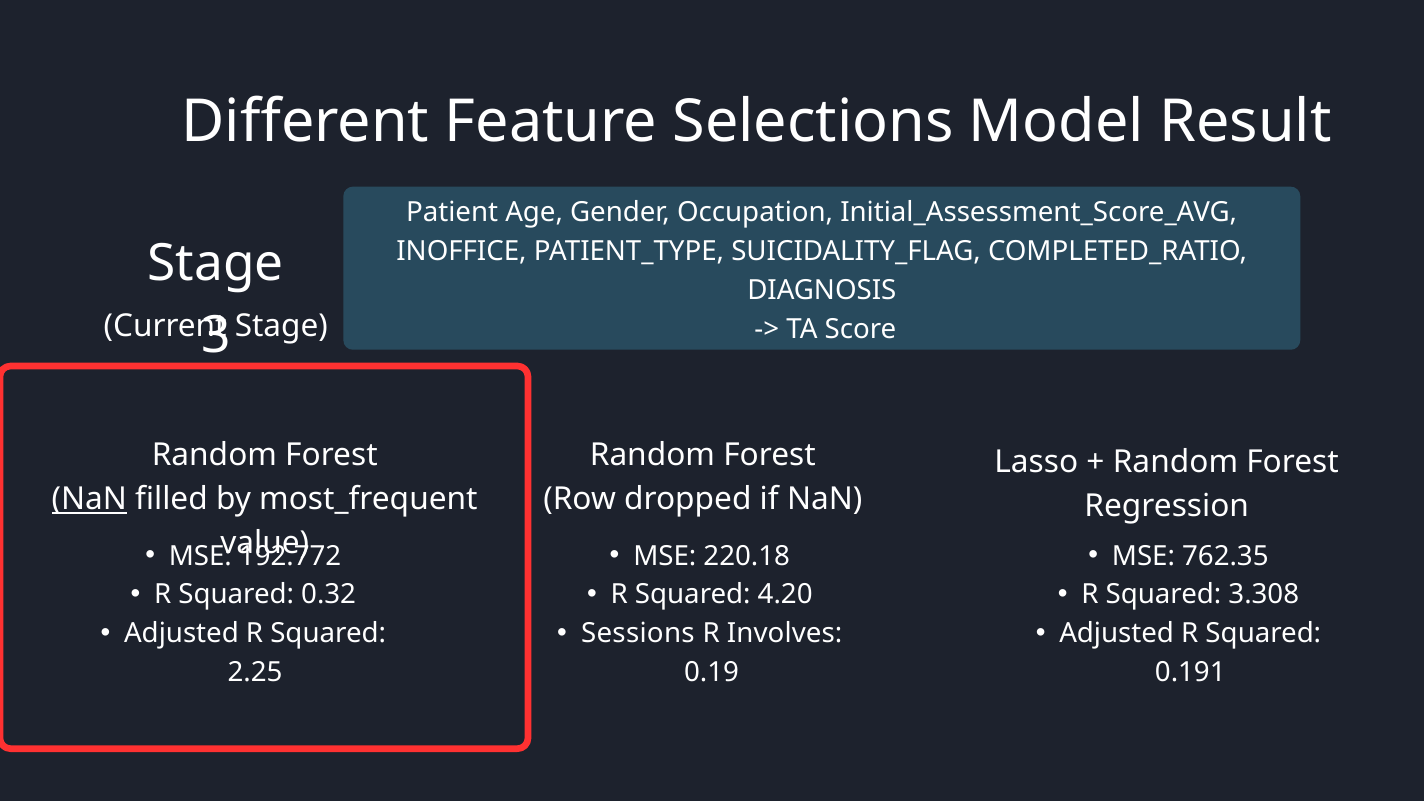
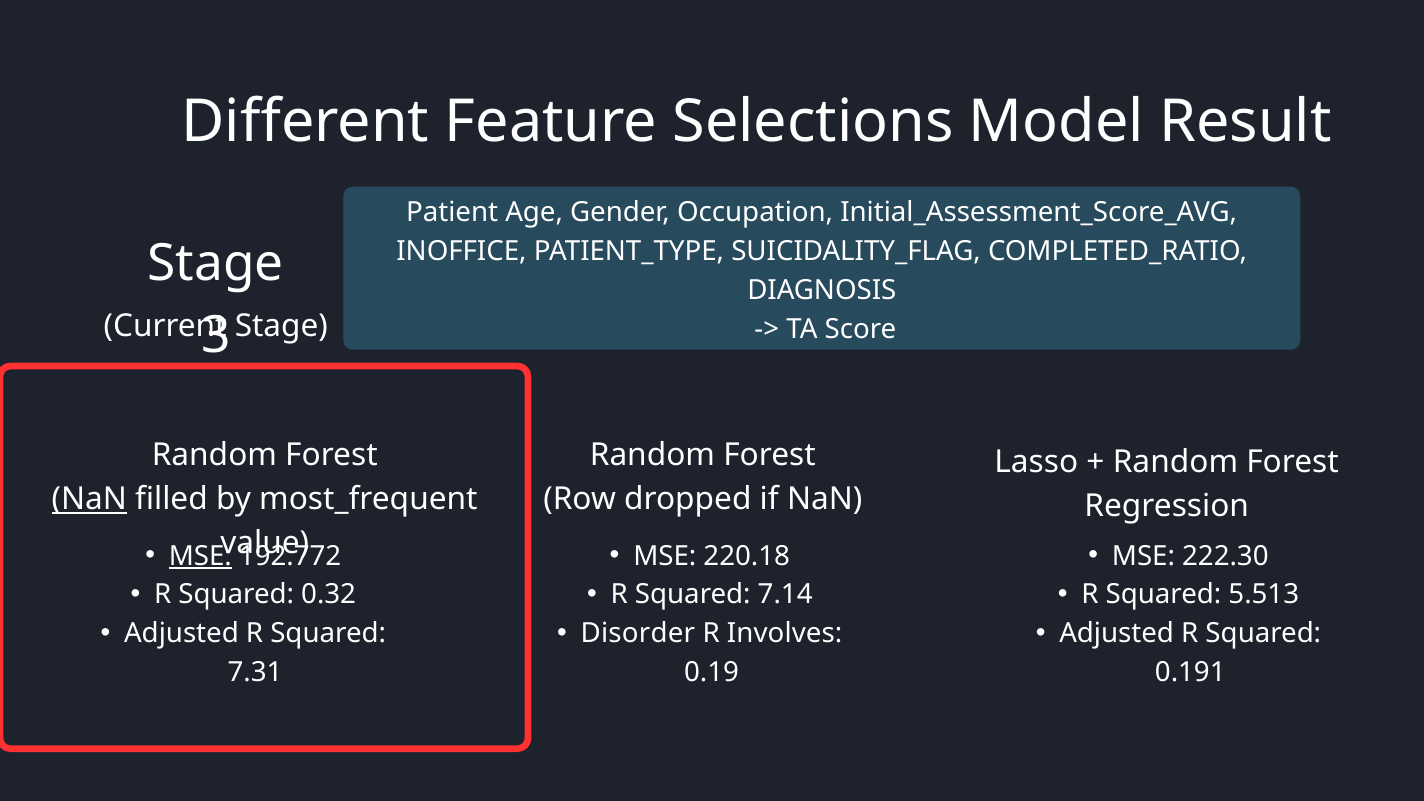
MSE underline: none -> present (200, 556)
762.35: 762.35 -> 222.30 (1225, 556)
4.20: 4.20 -> 7.14 (785, 595)
3.308: 3.308 -> 5.513 (1264, 595)
Sessions: Sessions -> Disorder (638, 634)
2.25: 2.25 -> 7.31 (255, 672)
